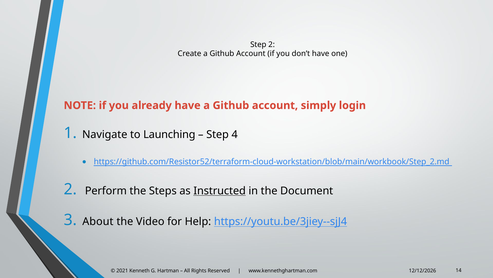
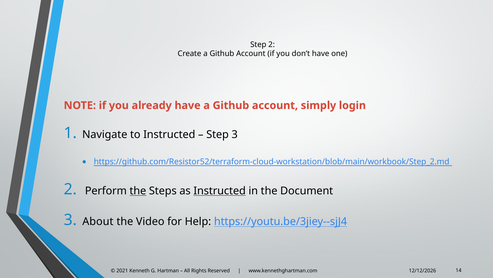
to Launching: Launching -> Instructed (169, 134)
Step 4: 4 -> 3 (235, 134)
the underline: none -> present (138, 190)
